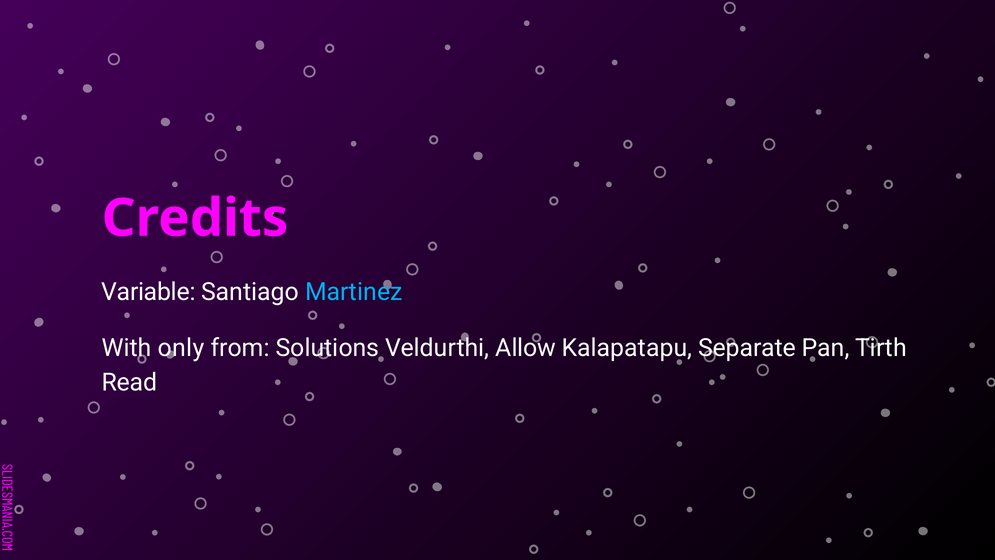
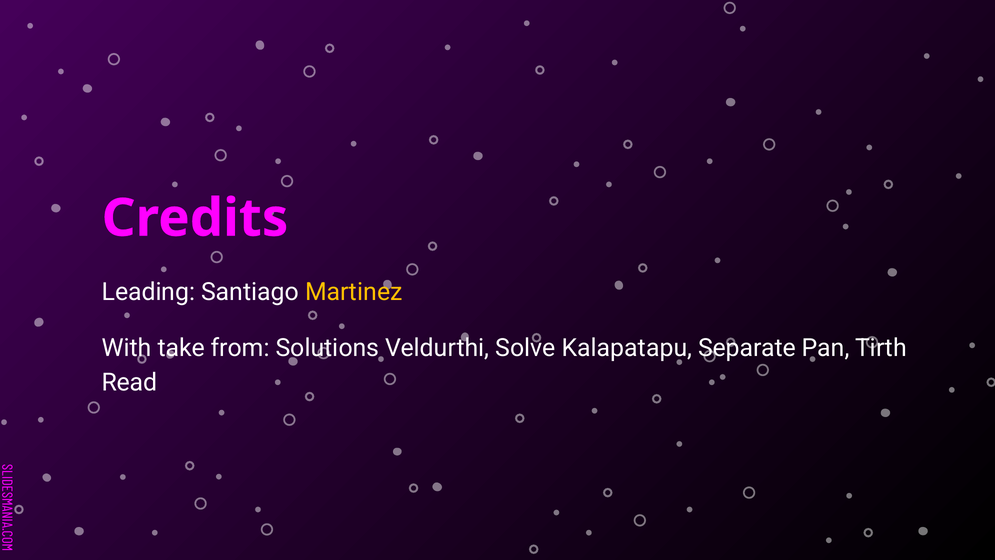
Variable: Variable -> Leading (148, 292)
Martinez colour: light blue -> yellow (354, 292)
only: only -> take (181, 348)
Allow: Allow -> Solve (526, 348)
